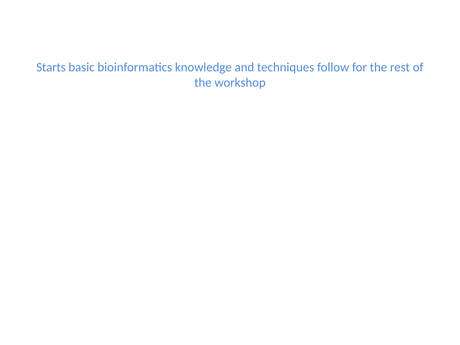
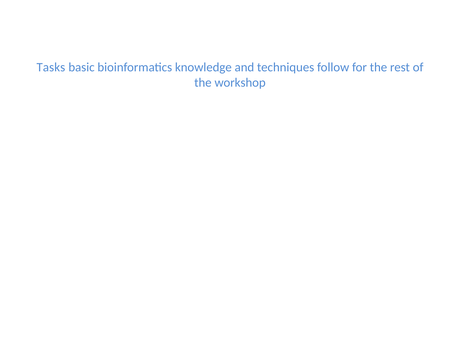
Starts: Starts -> Tasks (51, 67)
